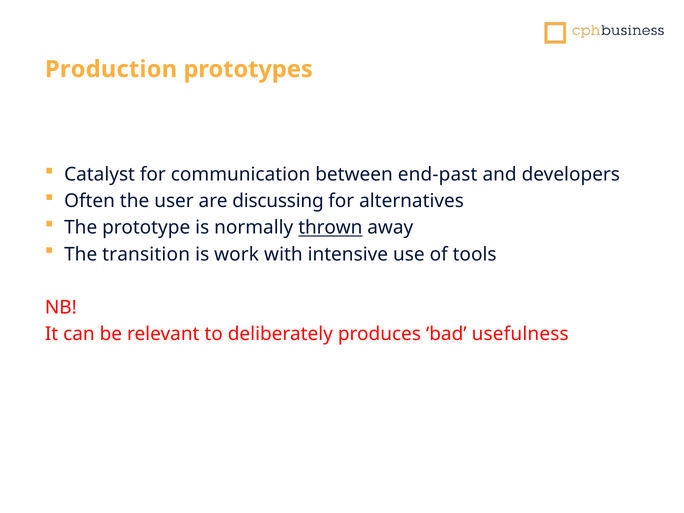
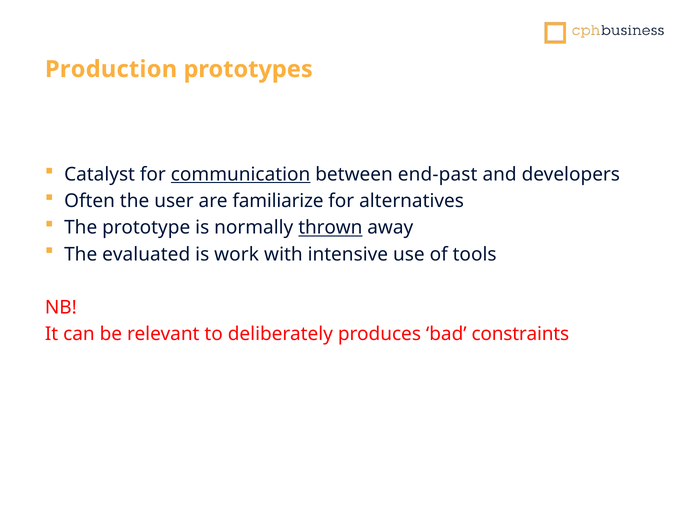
communication underline: none -> present (241, 174)
discussing: discussing -> familiarize (278, 201)
transition: transition -> evaluated (146, 254)
usefulness: usefulness -> constraints (520, 334)
